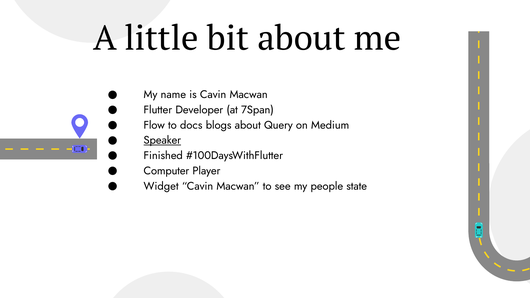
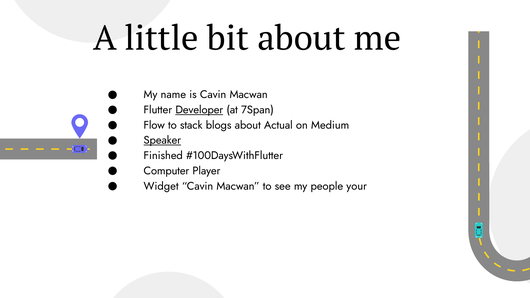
Developer underline: none -> present (199, 110)
docs: docs -> stack (191, 125)
Query: Query -> Actual (278, 125)
state: state -> your (357, 186)
